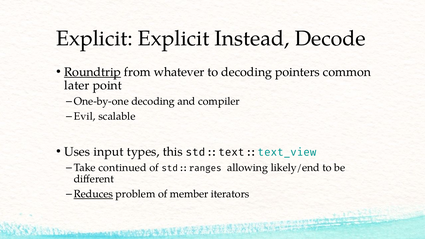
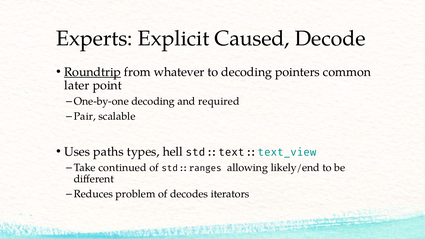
Explicit: Explicit -> Experts (94, 38)
Instead: Instead -> Caused (252, 38)
compiler: compiler -> required (219, 101)
Evil: Evil -> Pair (85, 116)
input: input -> paths (109, 152)
this: this -> hell (173, 152)
Reduces underline: present -> none (93, 194)
member: member -> decodes (189, 194)
